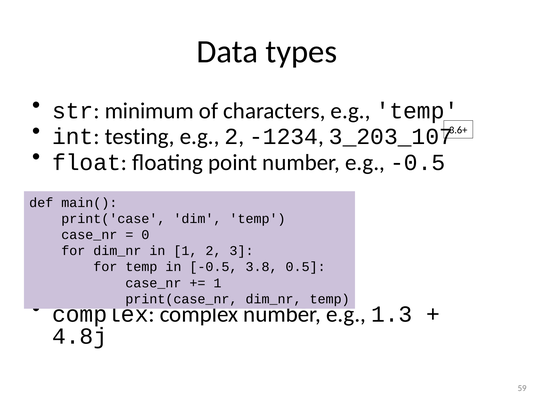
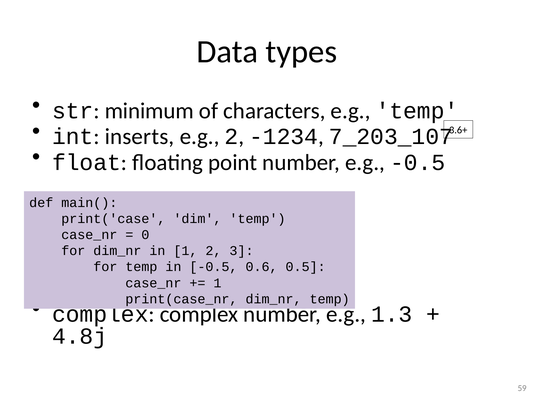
testing: testing -> inserts (140, 136)
3_203_107: 3_203_107 -> 7_203_107 (391, 136)
3.8: 3.8 -> 0.6 (262, 267)
